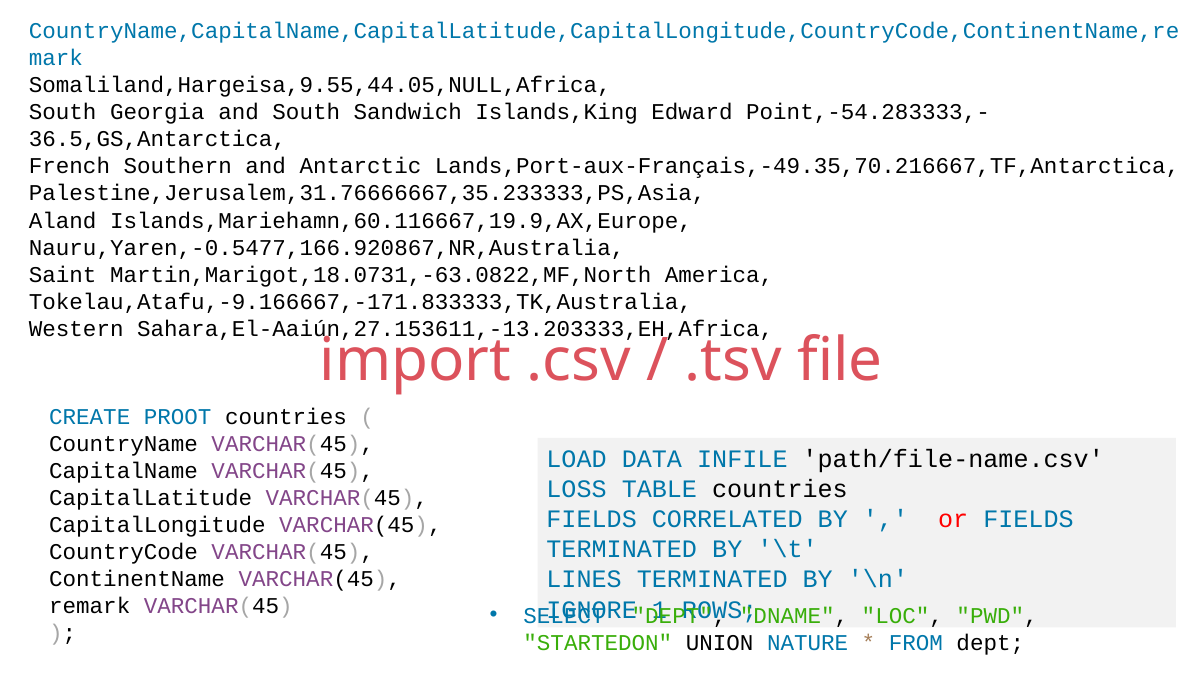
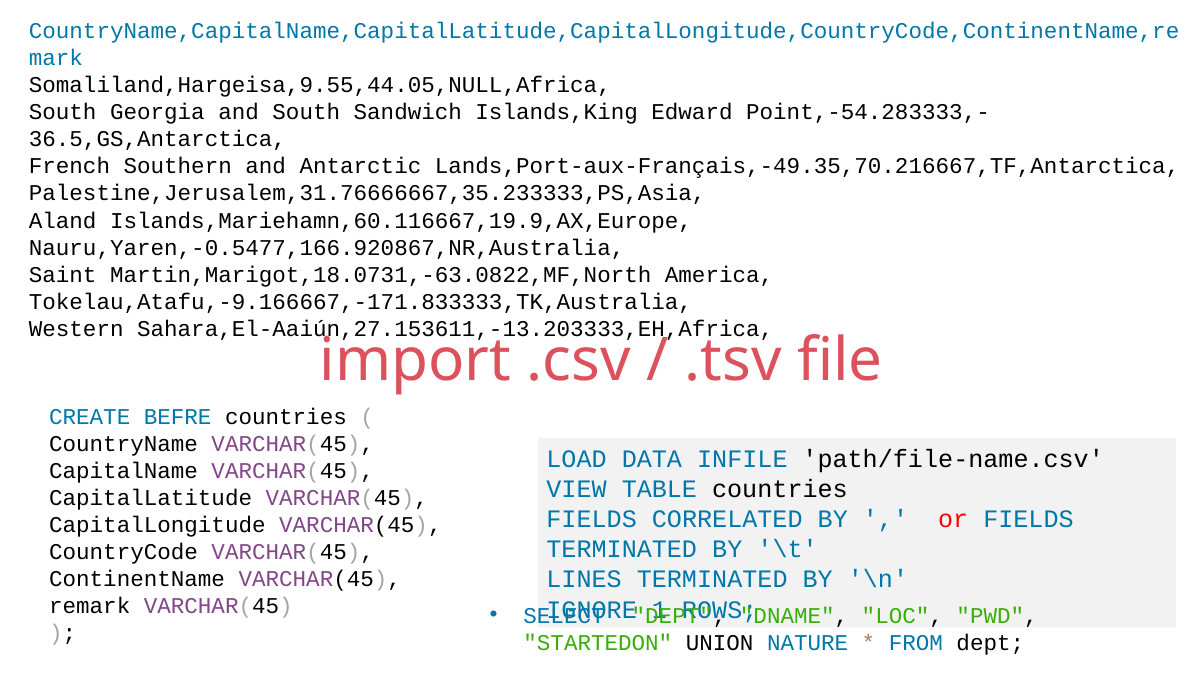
PROOT: PROOT -> BEFRE (178, 416)
LOSS: LOSS -> VIEW (577, 489)
